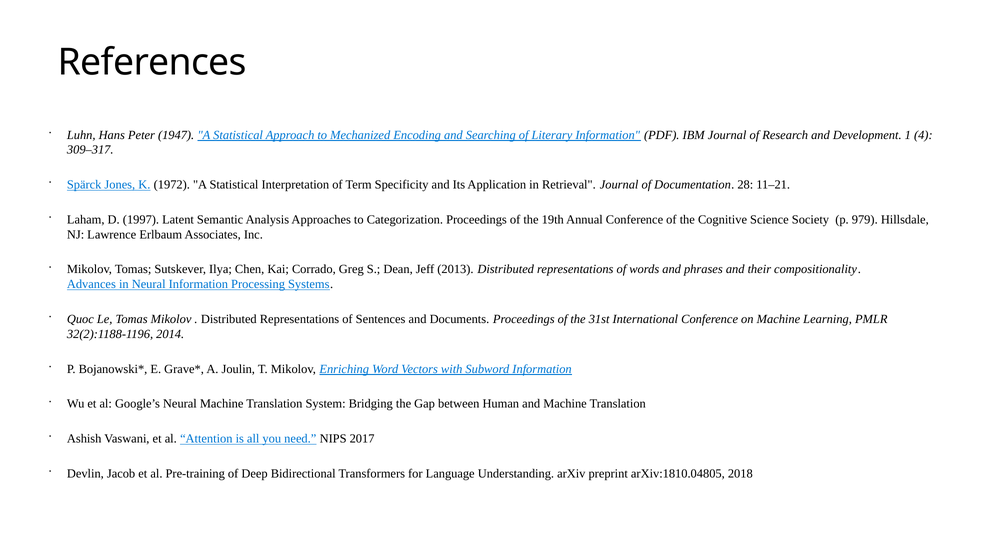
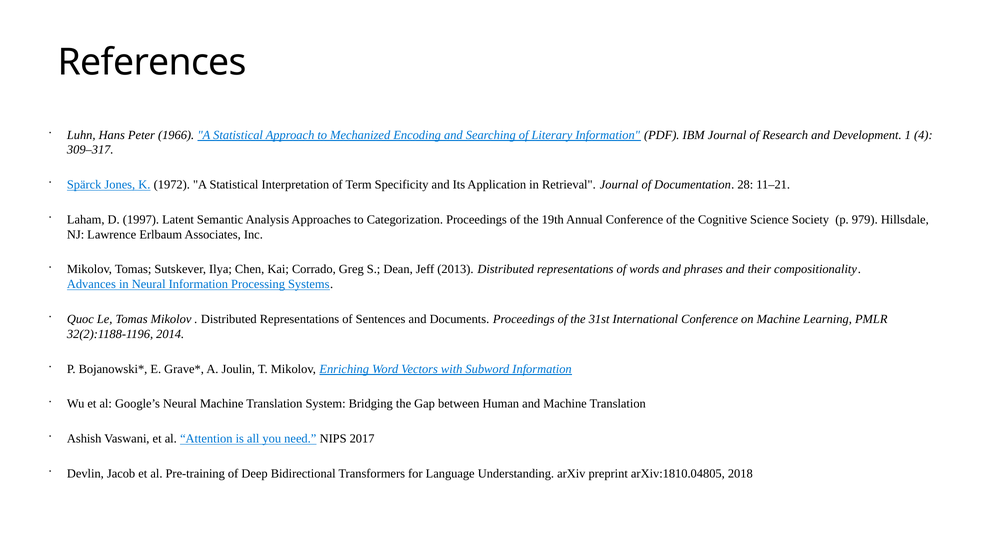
1947: 1947 -> 1966 (176, 135)
